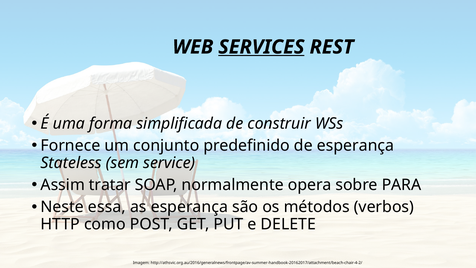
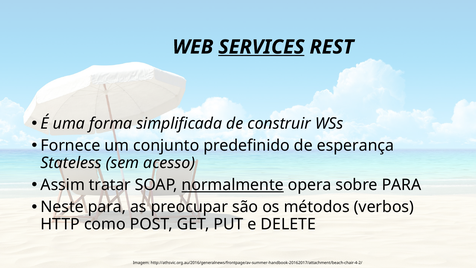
service: service -> acesso (169, 163)
normalmente underline: none -> present (233, 185)
Neste essa: essa -> para (107, 207)
as esperança: esperança -> preocupar (189, 207)
